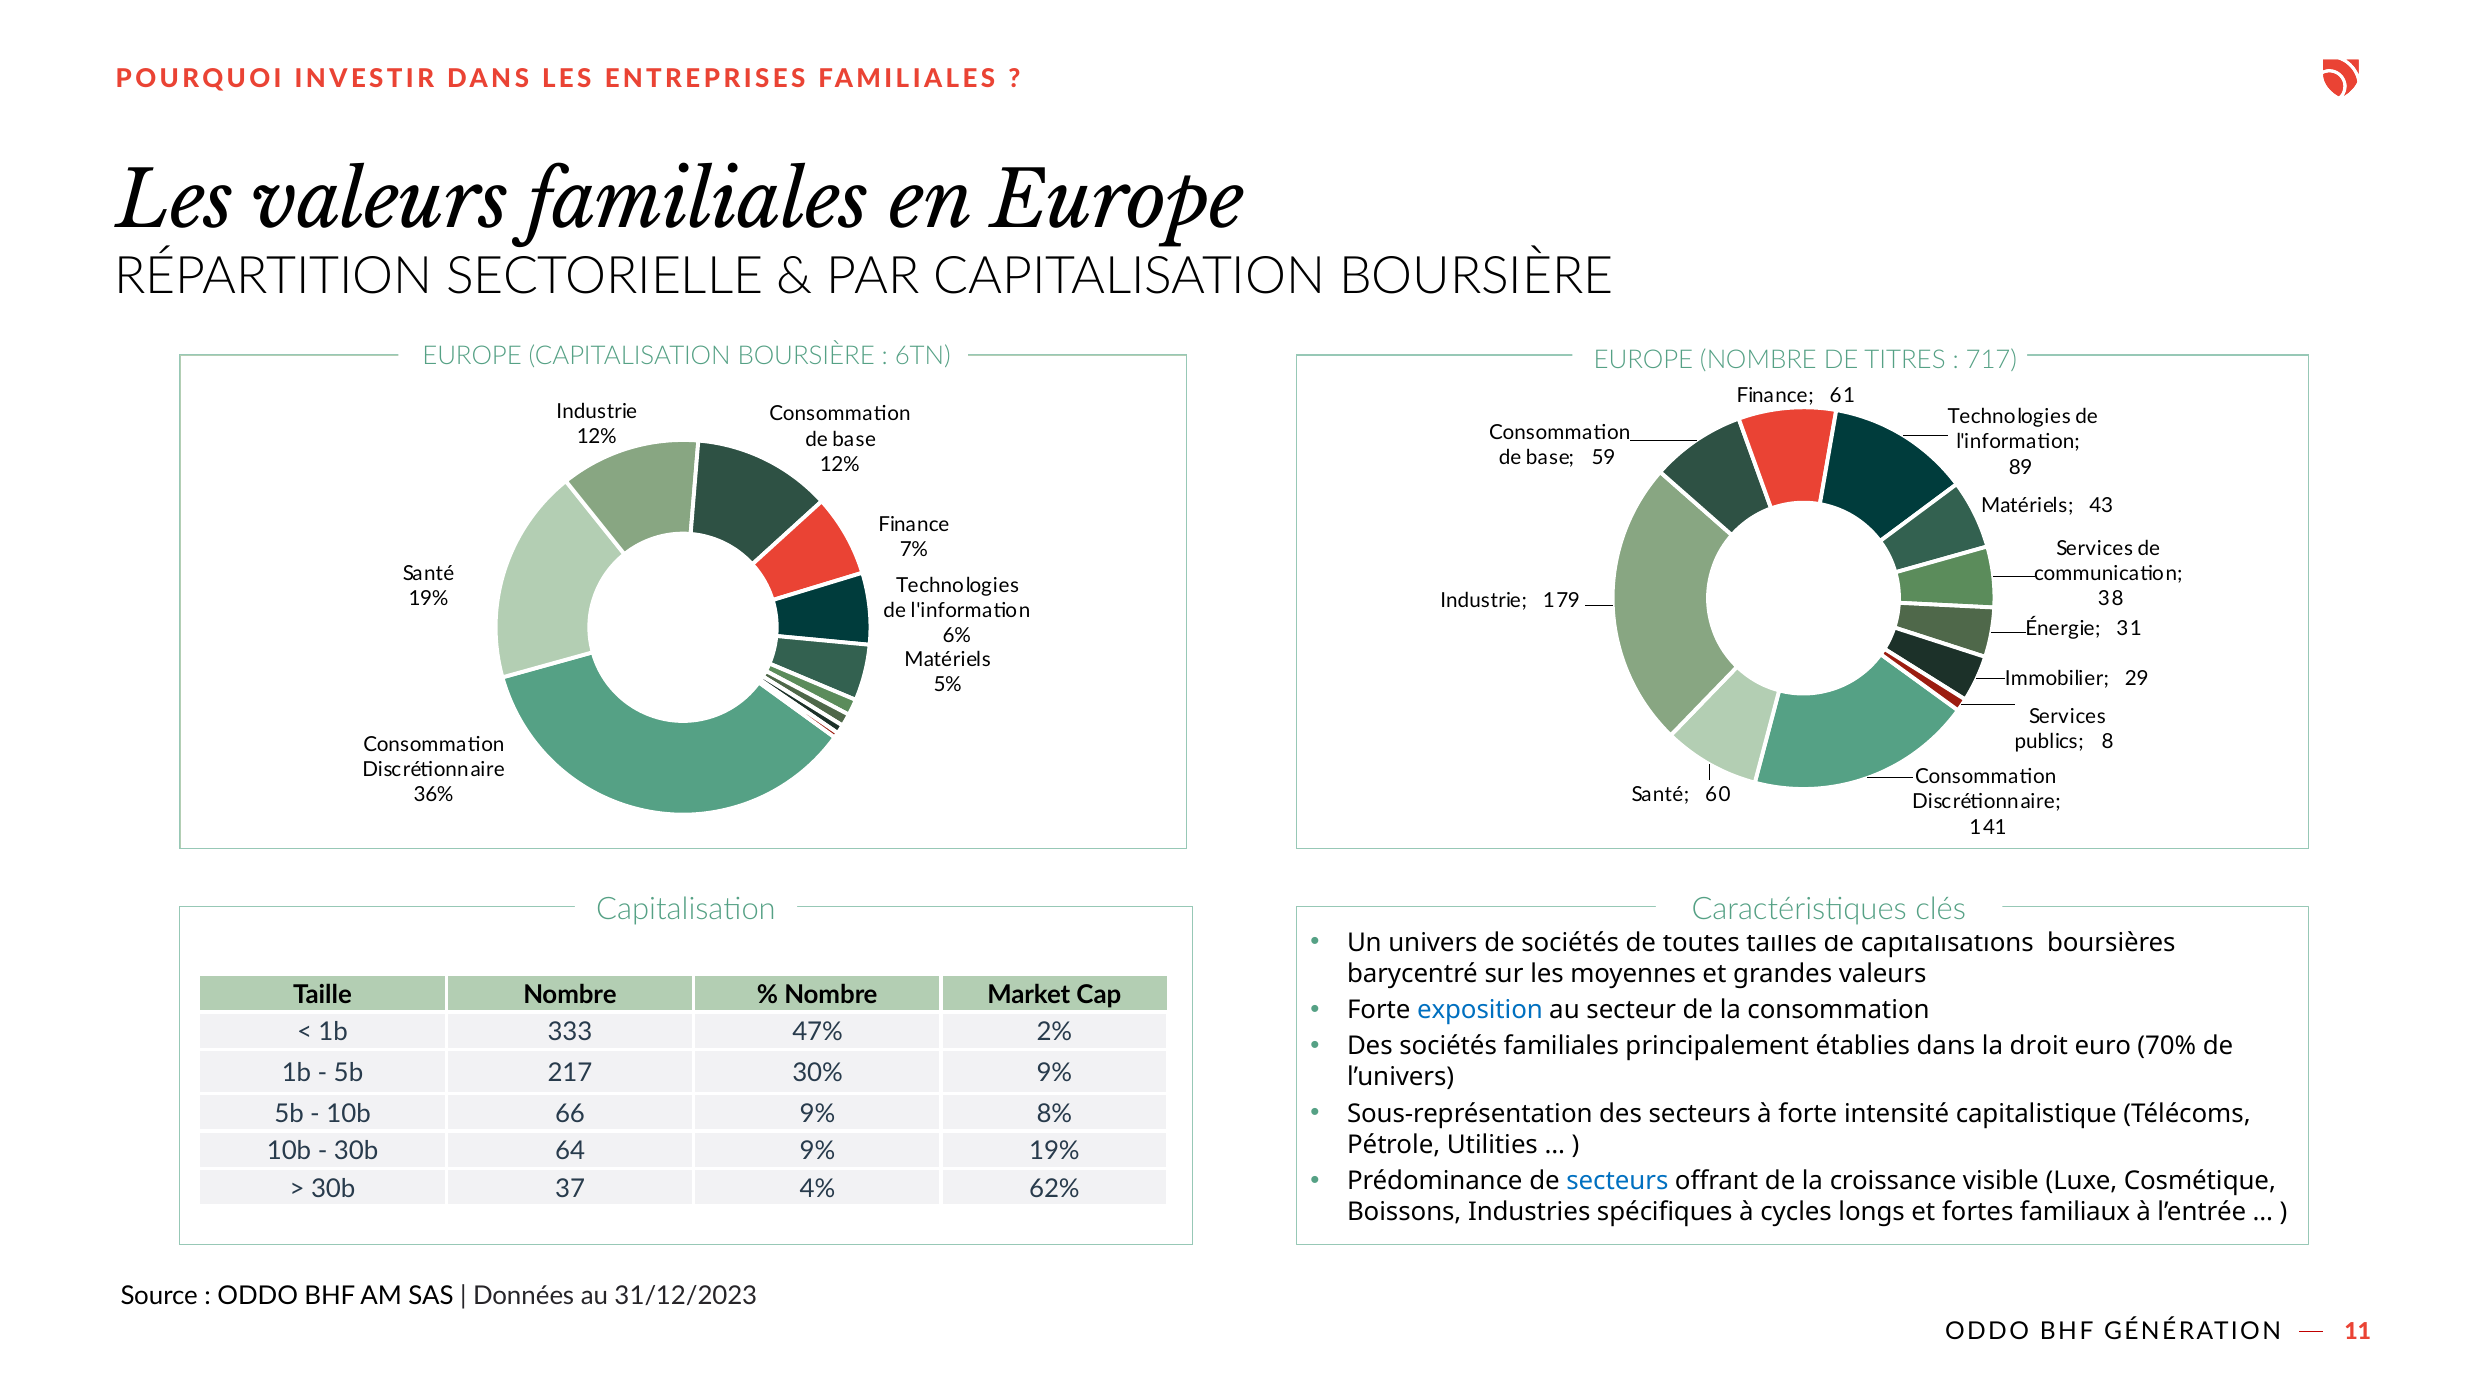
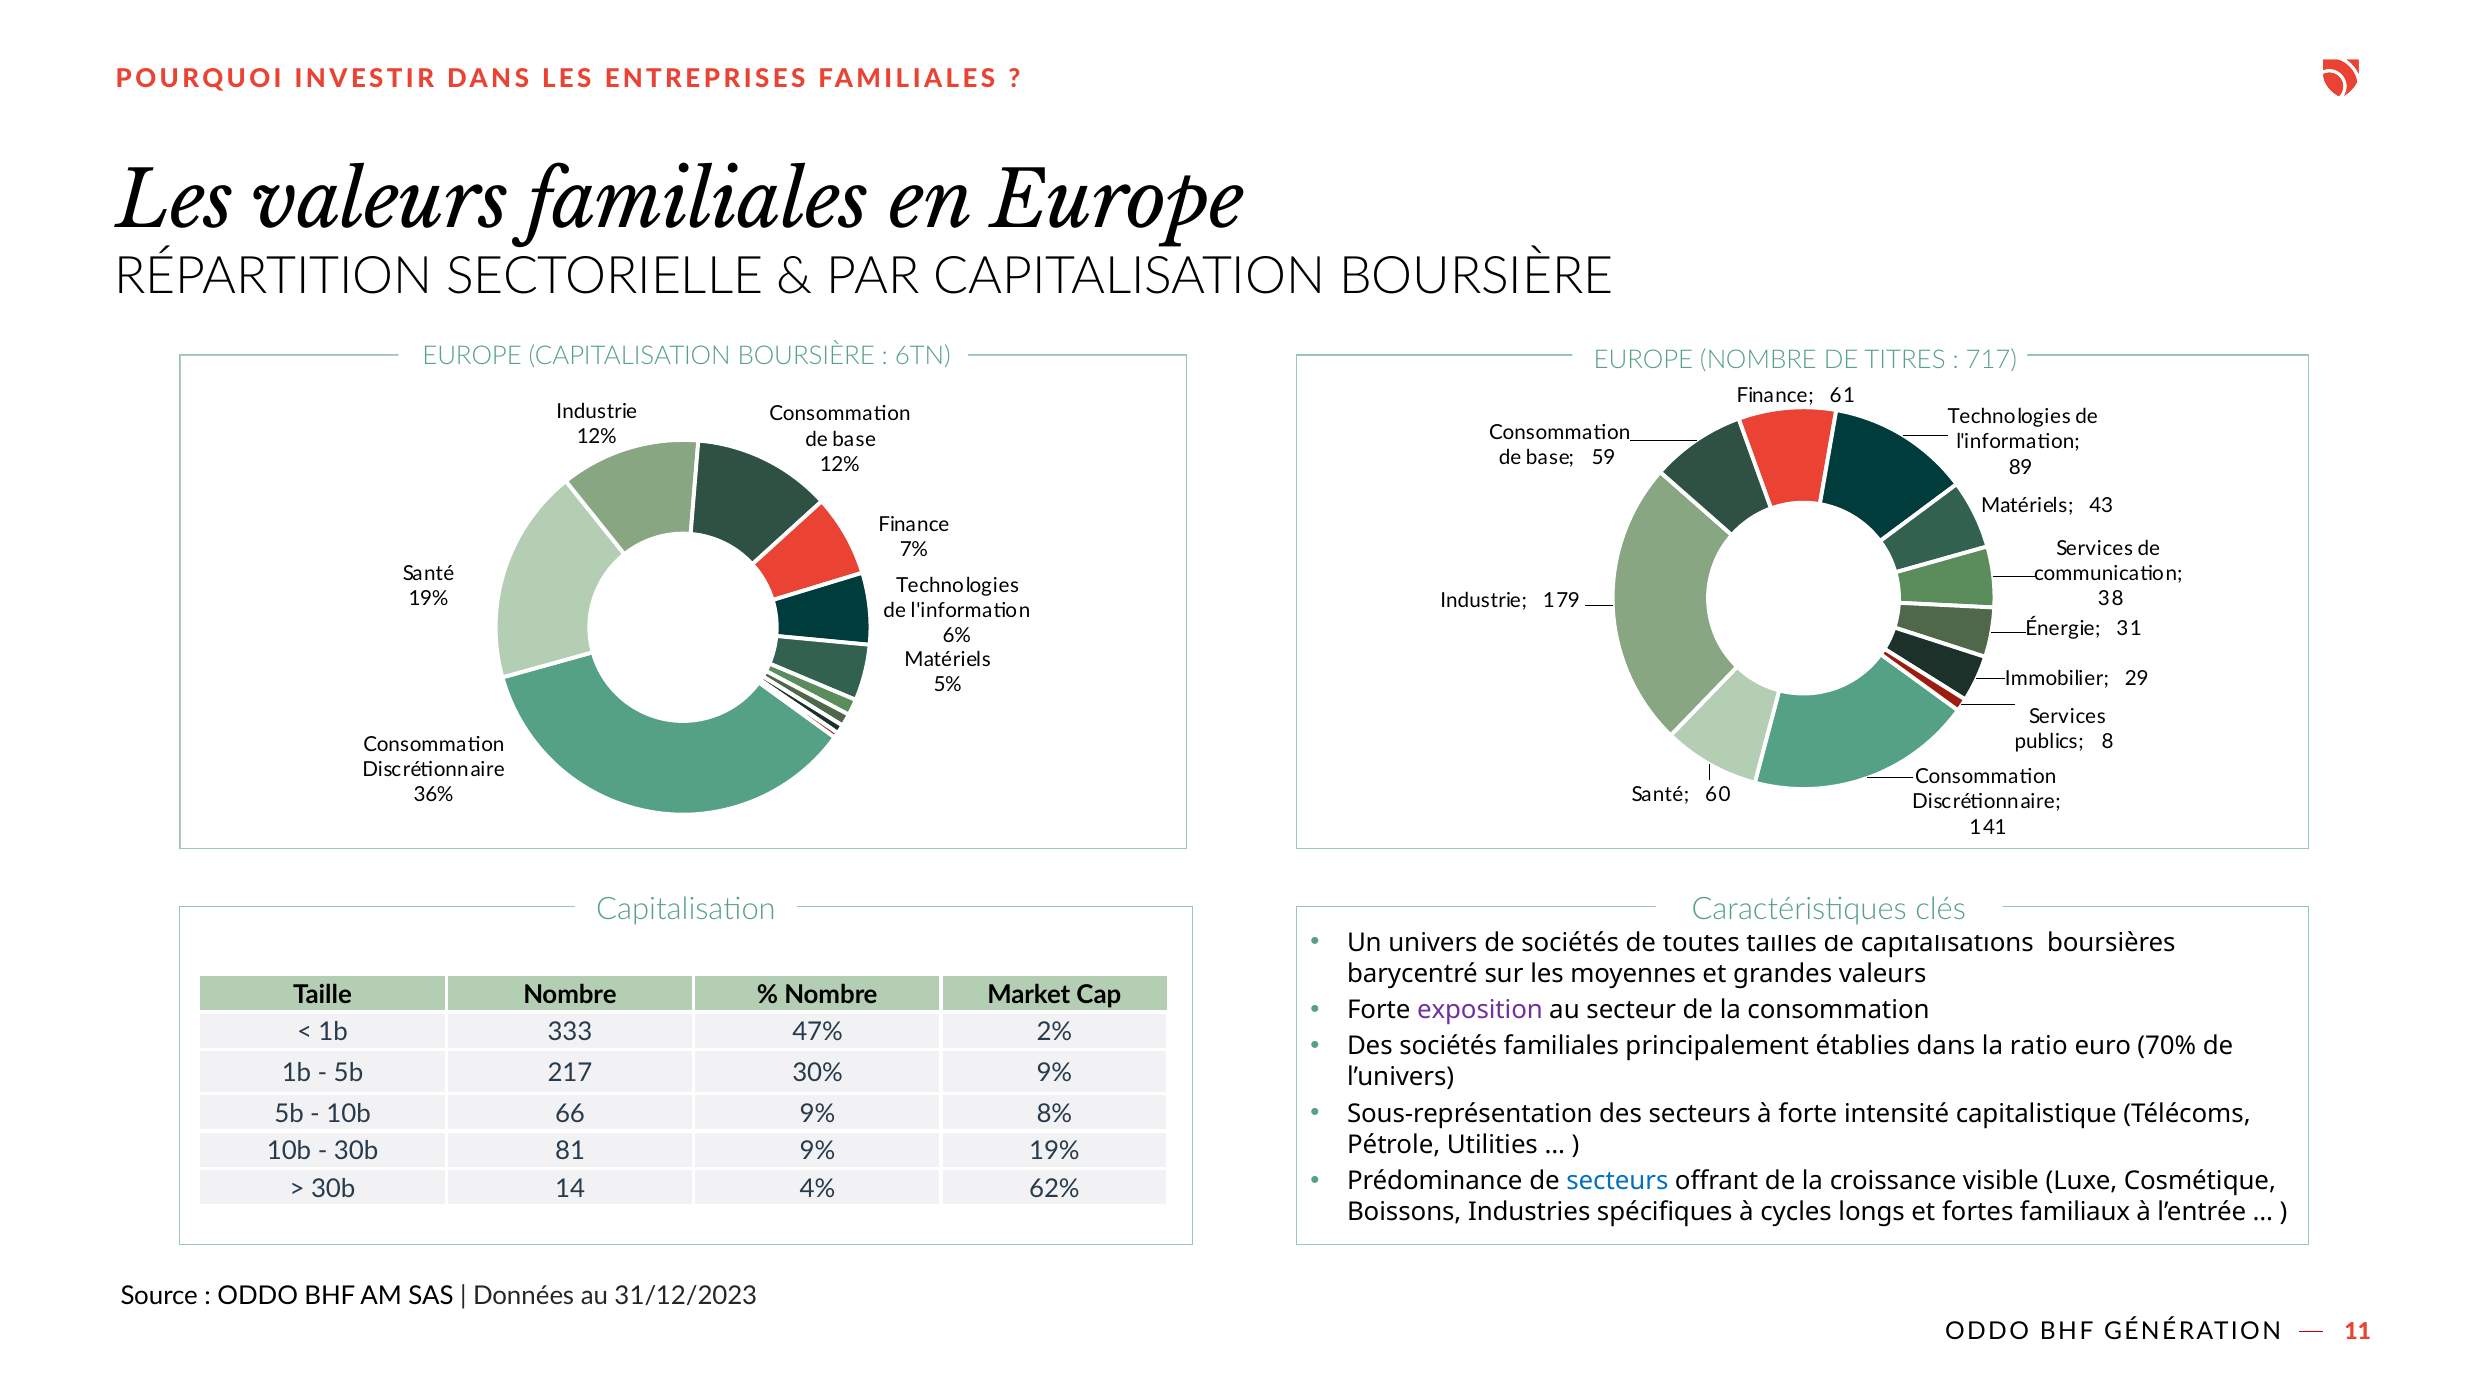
exposition colour: blue -> purple (1480, 1011)
droit: droit -> ratio (2039, 1047)
64: 64 -> 81 (570, 1152)
37: 37 -> 14 (570, 1189)
